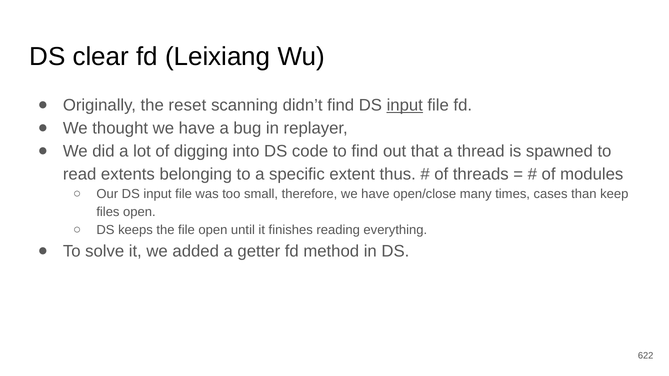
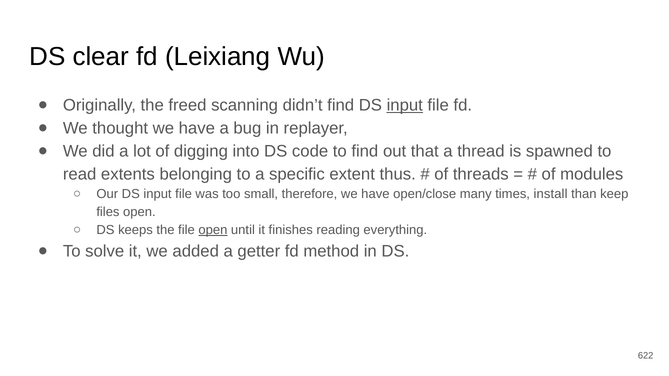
reset: reset -> freed (187, 105)
cases: cases -> install (551, 194)
open underline: none -> present (213, 230)
